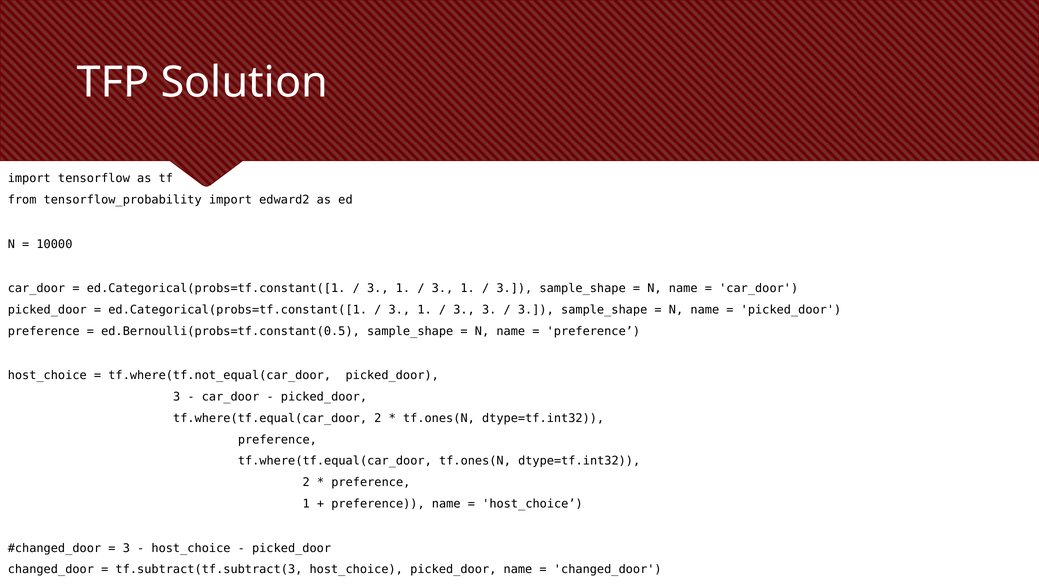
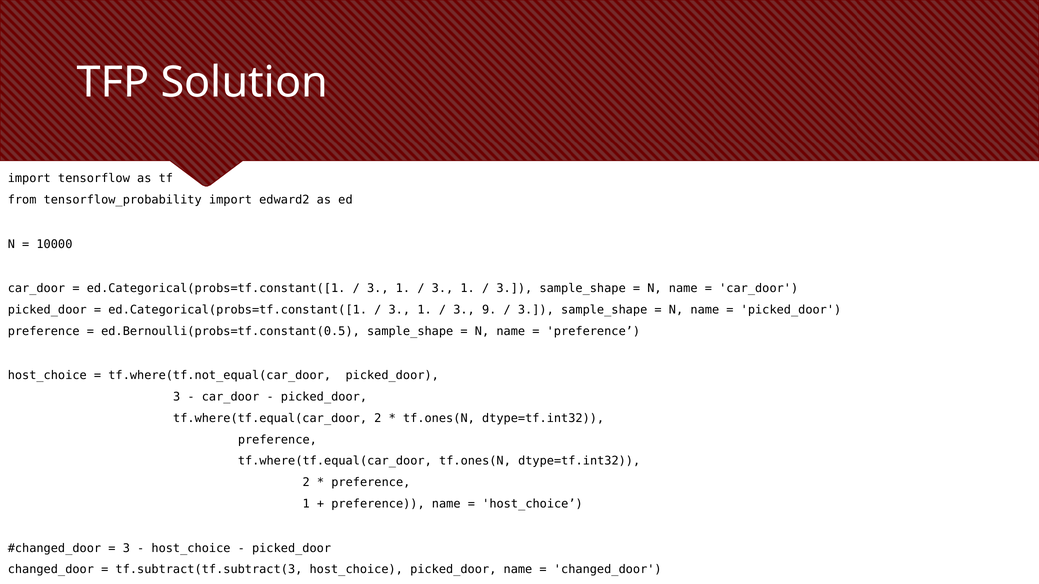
3 3: 3 -> 9 (489, 310)
